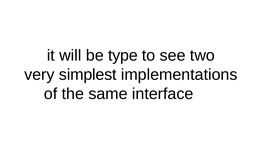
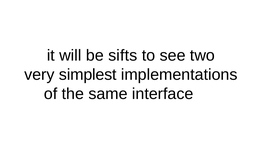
type: type -> sifts (123, 56)
